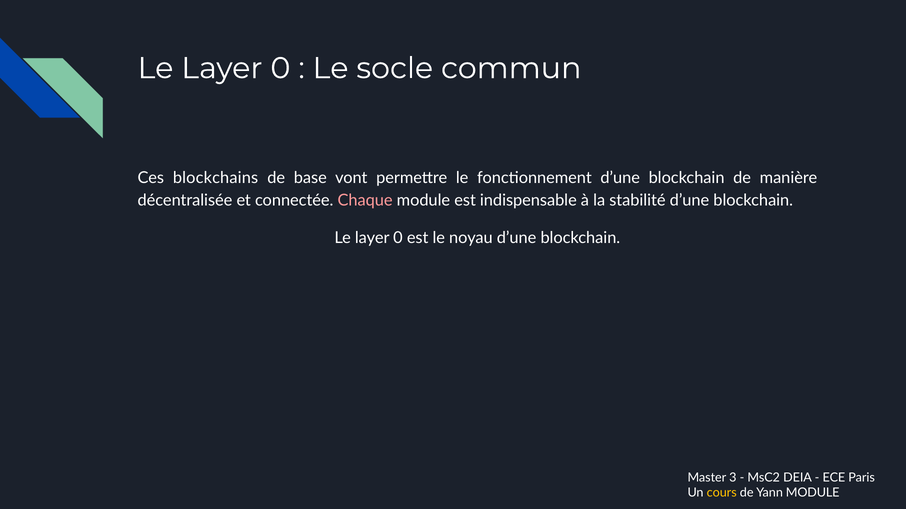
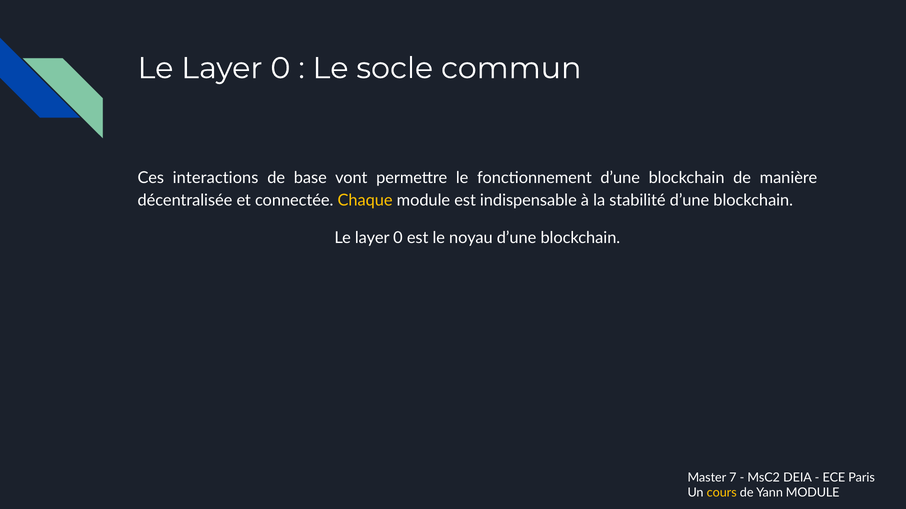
blockchains: blockchains -> interactions (216, 178)
Chaque colour: pink -> yellow (365, 201)
3: 3 -> 7 (733, 478)
